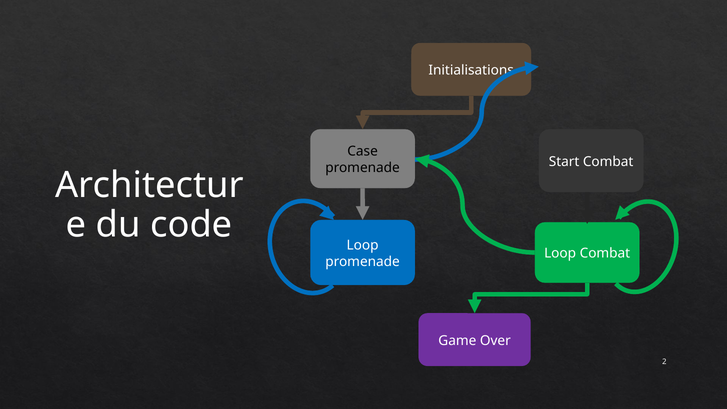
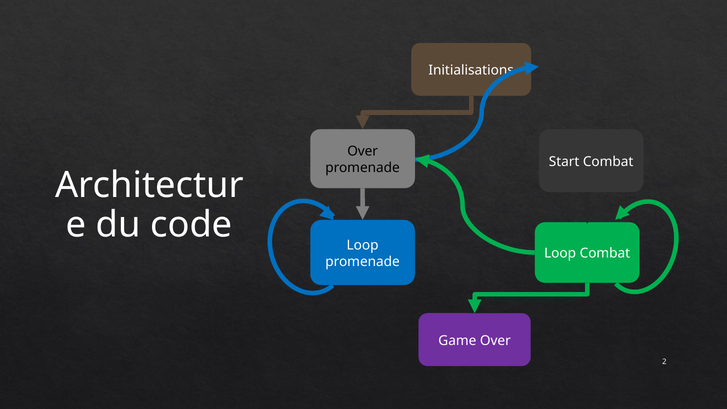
Case: Case -> Over (363, 151)
